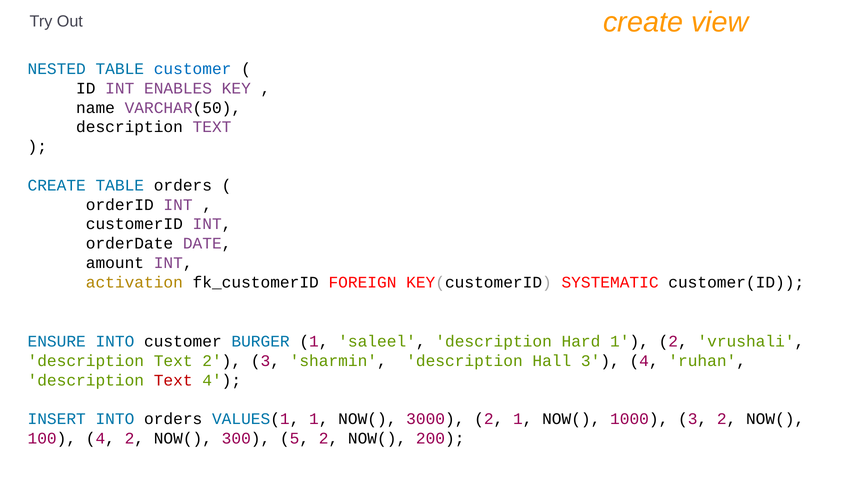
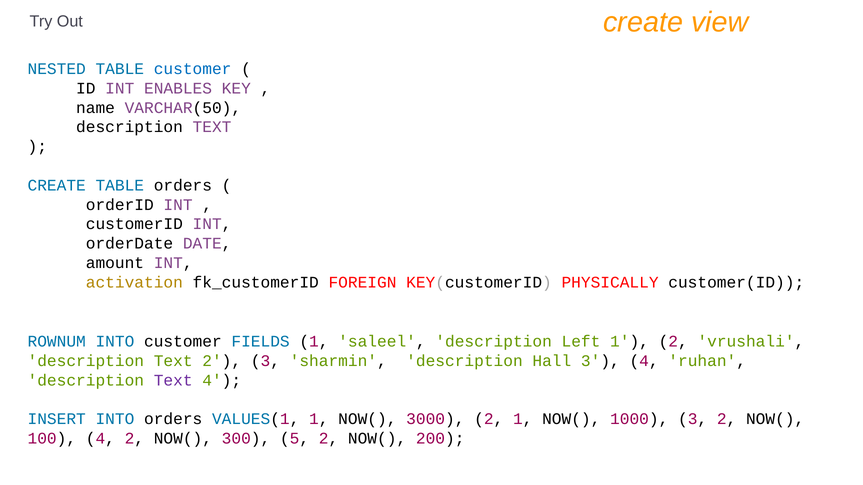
SYSTEMATIC: SYSTEMATIC -> PHYSICALLY (610, 283)
ENSURE: ENSURE -> ROWNUM (57, 342)
BURGER: BURGER -> FIELDS (261, 342)
Hard: Hard -> Left (581, 342)
Text colour: red -> purple (173, 381)
